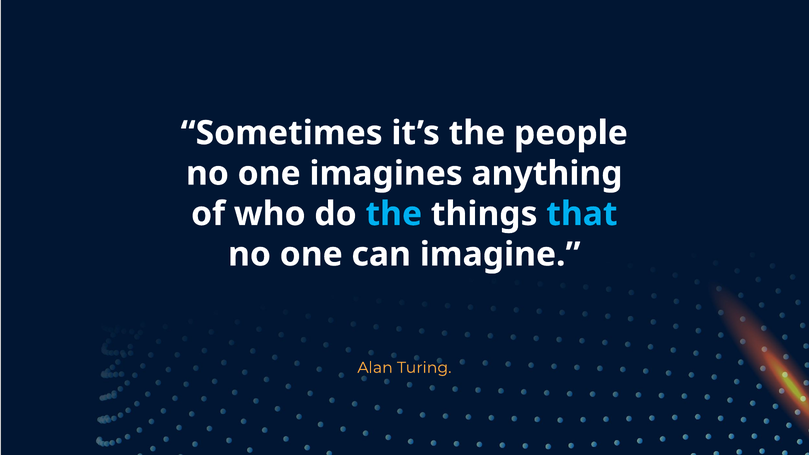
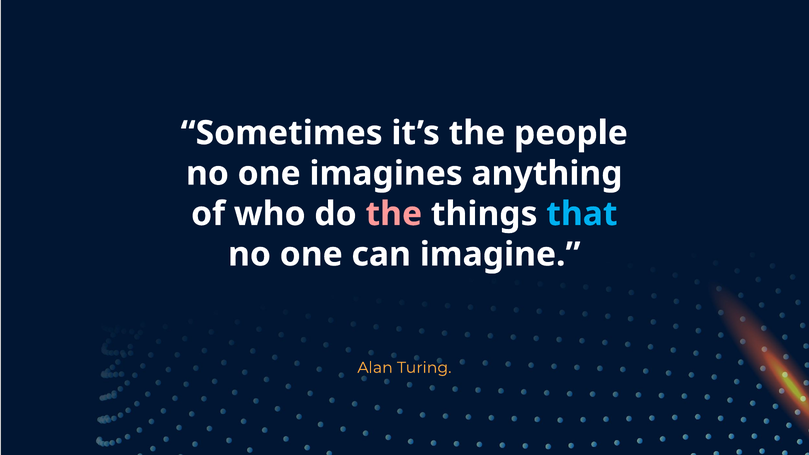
the colour: light blue -> pink (394, 214)
